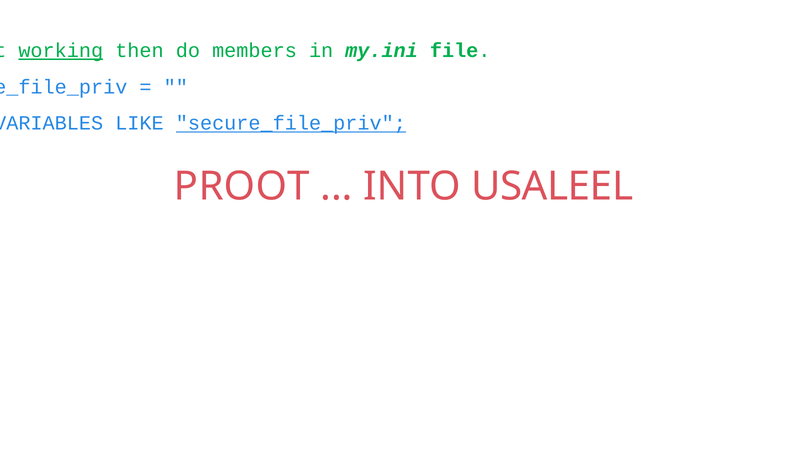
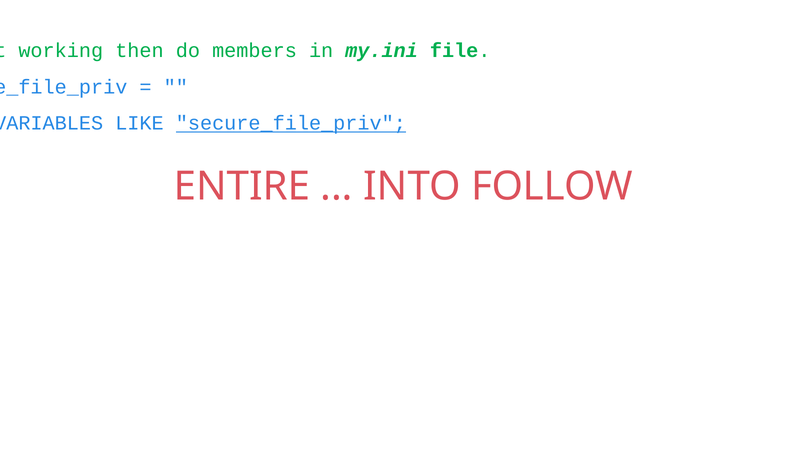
working underline: present -> none (61, 51)
PROOT: PROOT -> ENTIRE (242, 186)
USALEEL: USALEEL -> FOLLOW (552, 186)
